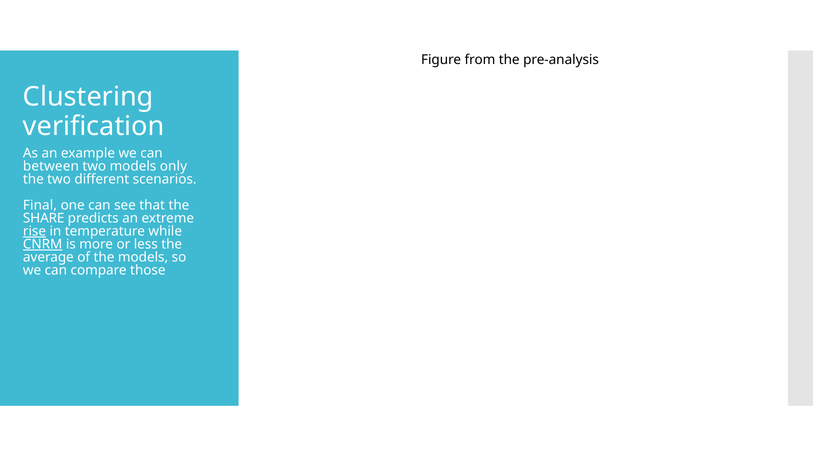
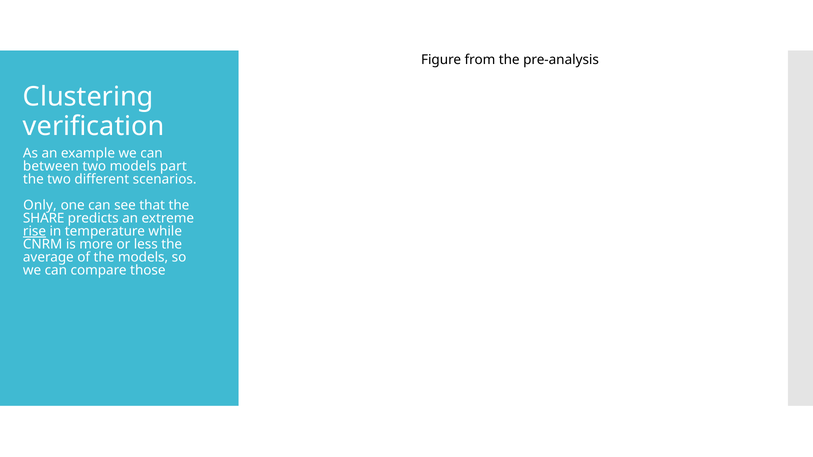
only: only -> part (173, 166)
Final: Final -> Only (40, 205)
CNRM underline: present -> none (43, 244)
